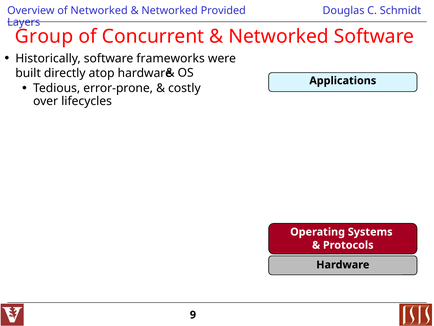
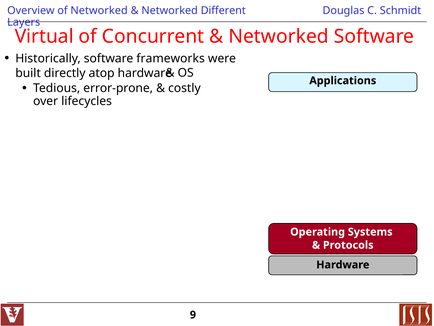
Provided: Provided -> Different (223, 11)
Group: Group -> Virtual (44, 36)
